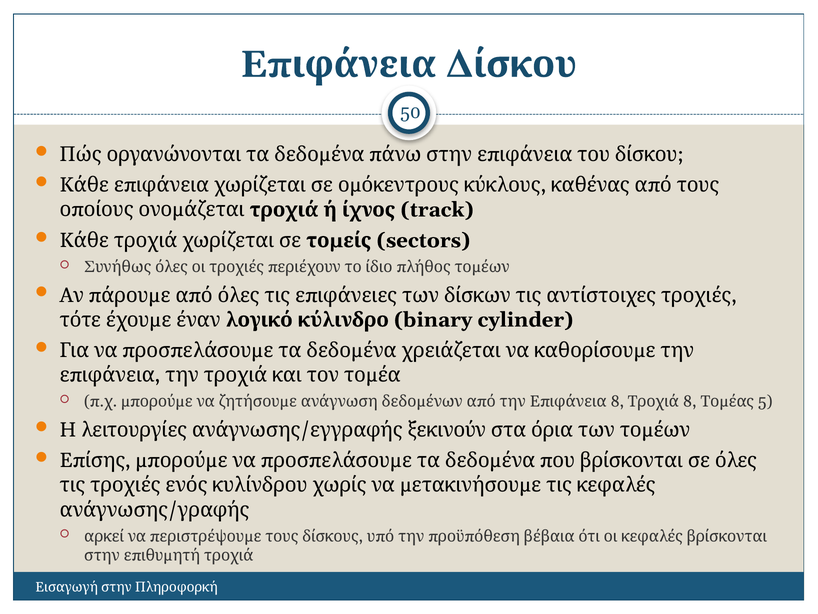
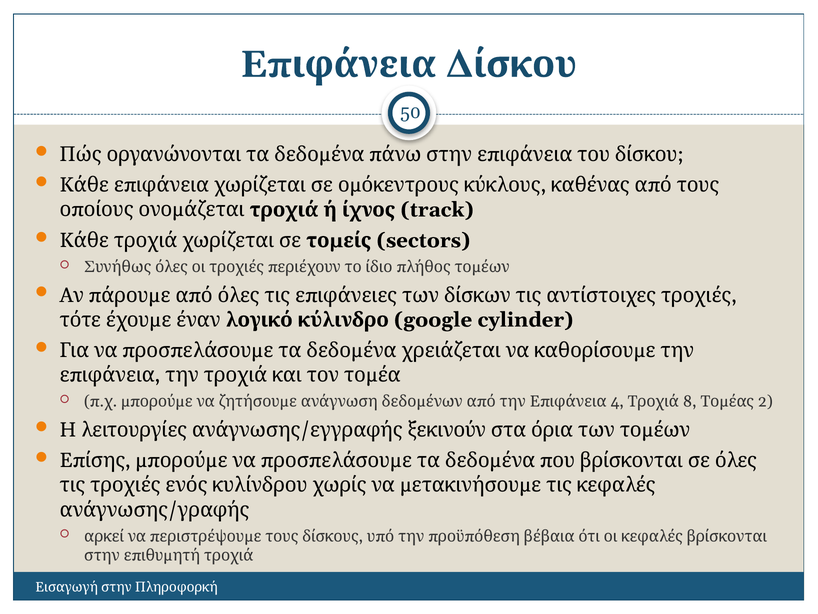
binary: binary -> google (438, 320)
8: 8 -> 4 (617, 401)
5: 5 -> 2 (765, 401)
